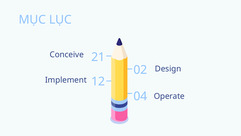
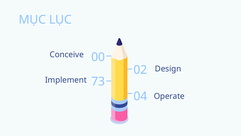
21: 21 -> 00 (98, 57)
12: 12 -> 73 (98, 81)
